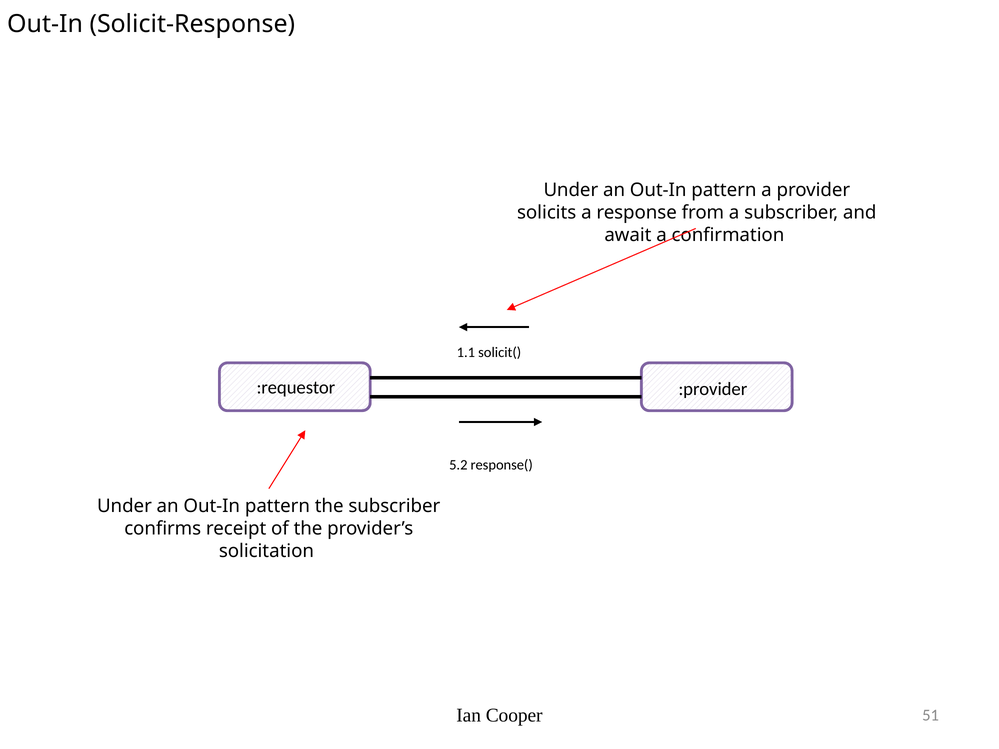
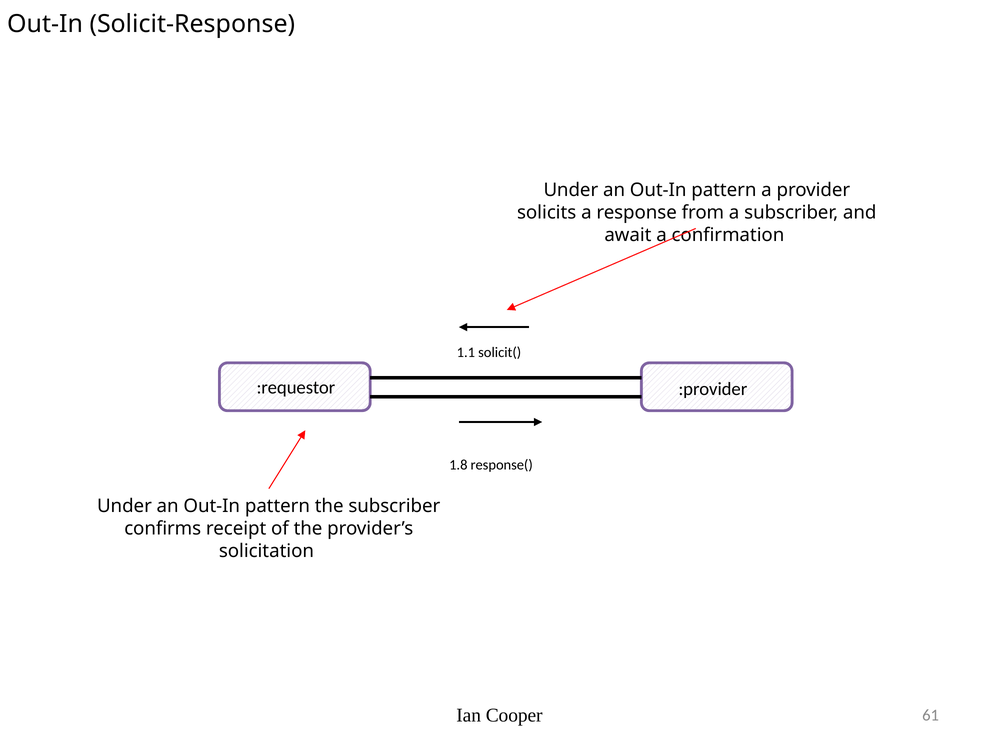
5.2: 5.2 -> 1.8 (458, 465)
51: 51 -> 61 (931, 715)
